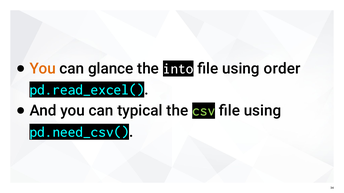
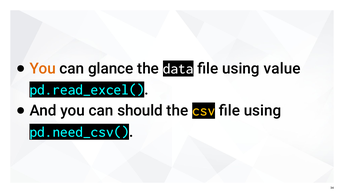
into: into -> data (178, 69)
order: order -> value (282, 69)
typical: typical -> should (140, 111)
csv colour: light green -> yellow (204, 111)
